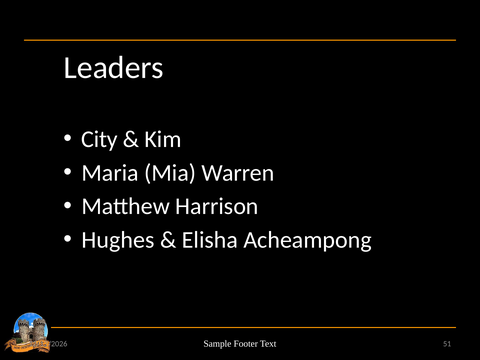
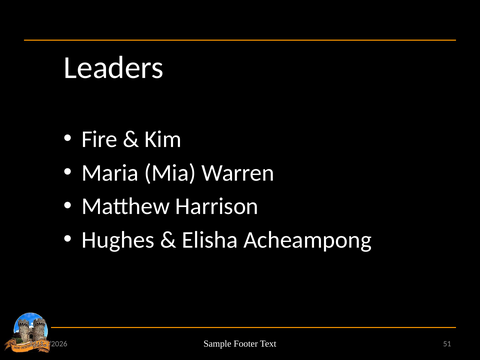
City: City -> Fire (99, 139)
